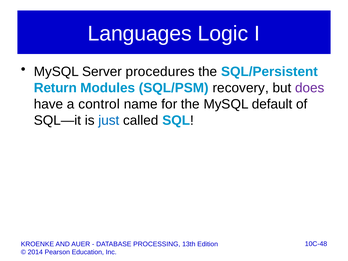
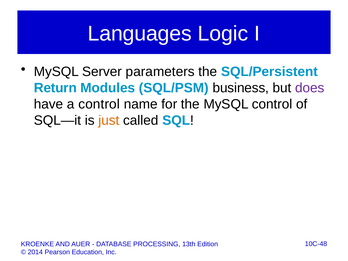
procedures: procedures -> parameters (160, 72)
recovery: recovery -> business (241, 88)
MySQL default: default -> control (272, 104)
just colour: blue -> orange (109, 120)
